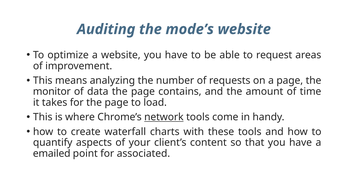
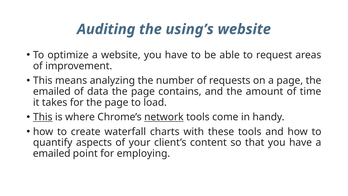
mode’s: mode’s -> using’s (190, 29)
monitor: monitor -> emailed (52, 91)
This underline: none -> present (43, 117)
associated: associated -> employing (143, 153)
